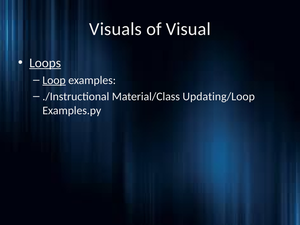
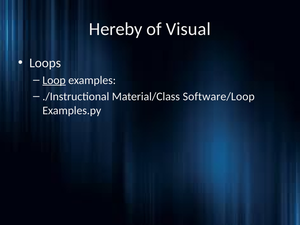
Visuals: Visuals -> Hereby (116, 29)
Loops underline: present -> none (45, 63)
Updating/Loop: Updating/Loop -> Software/Loop (219, 97)
